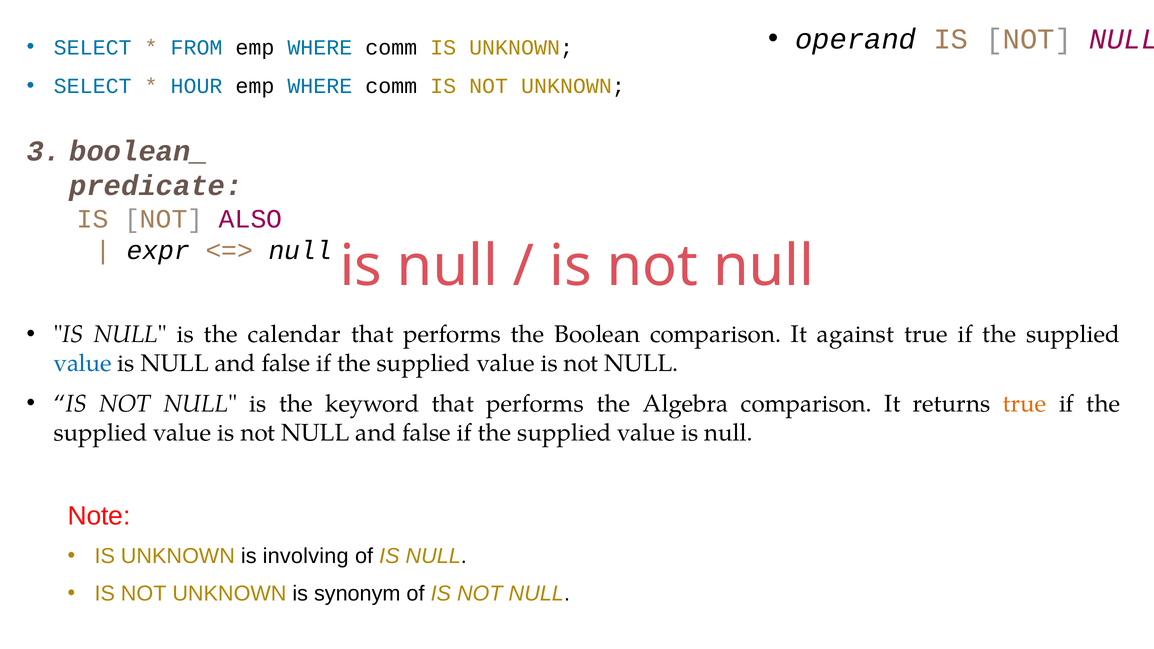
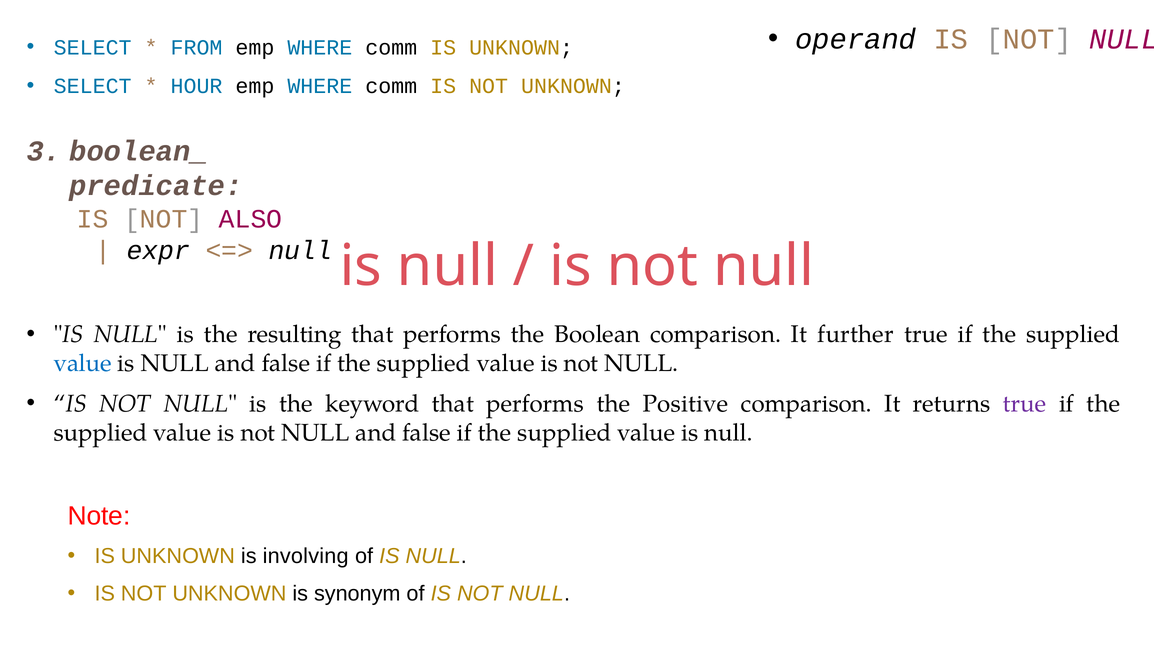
calendar: calendar -> resulting (294, 335)
against: against -> further (855, 335)
Algebra: Algebra -> Positive (686, 404)
true colour: orange -> purple (1025, 404)
